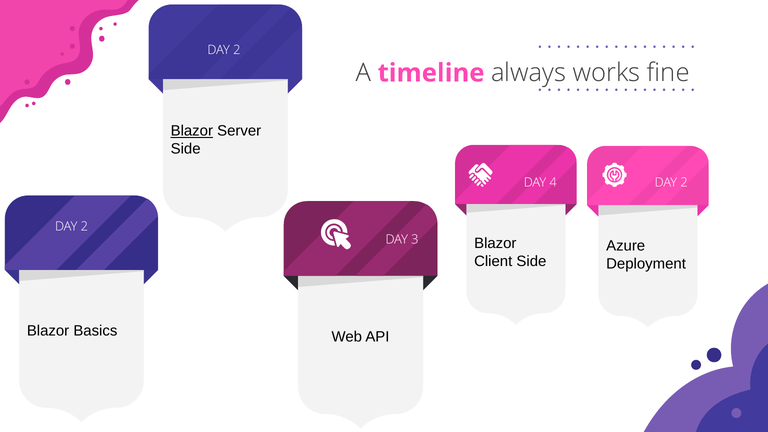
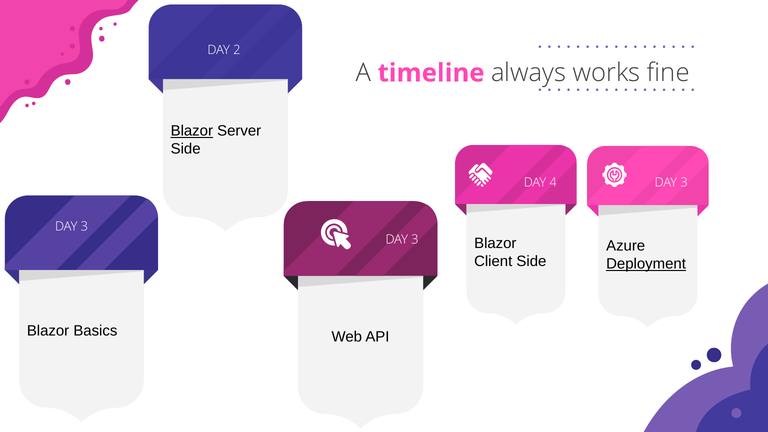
2: 2 -> 3 (684, 183)
2: 2 -> 3 (84, 227)
Deployment underline: none -> present (646, 264)
